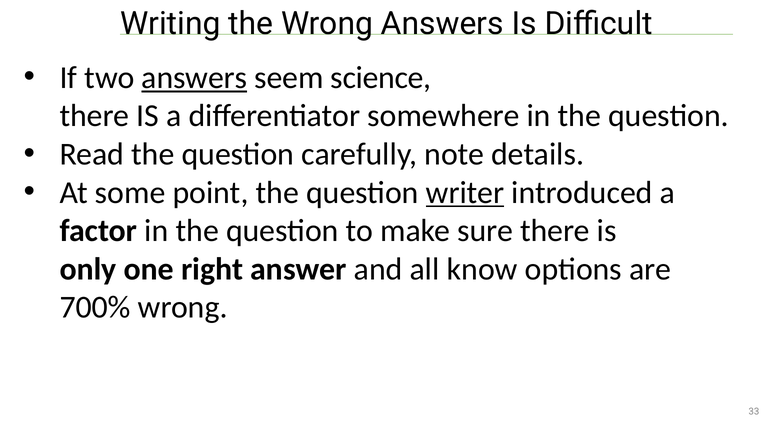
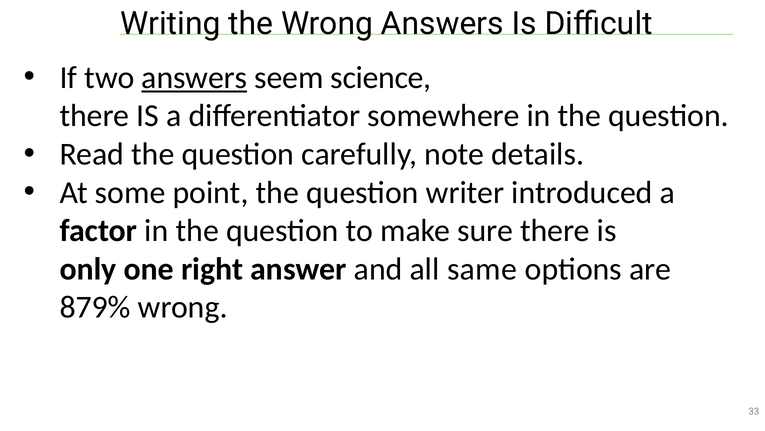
writer underline: present -> none (465, 192)
know: know -> same (482, 269)
700%: 700% -> 879% (95, 307)
